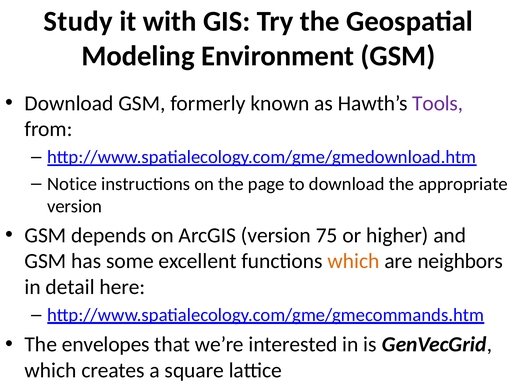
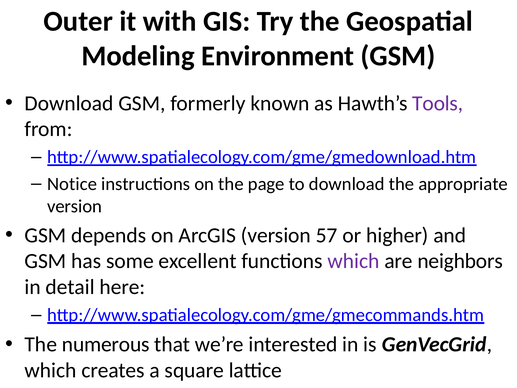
Study: Study -> Outer (78, 21)
75: 75 -> 57 (327, 235)
which colour: orange -> purple (353, 261)
envelopes: envelopes -> numerous (106, 344)
